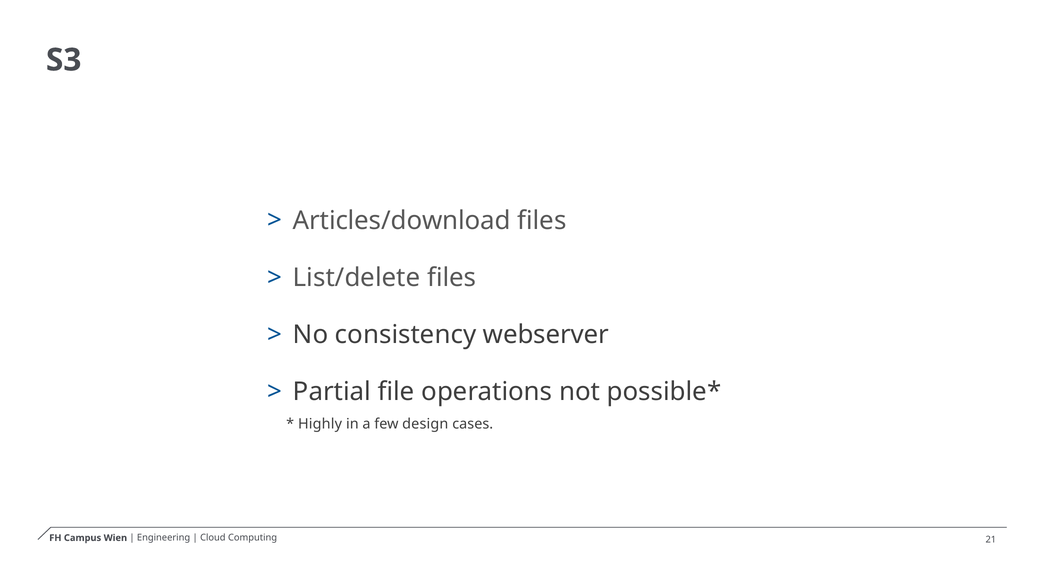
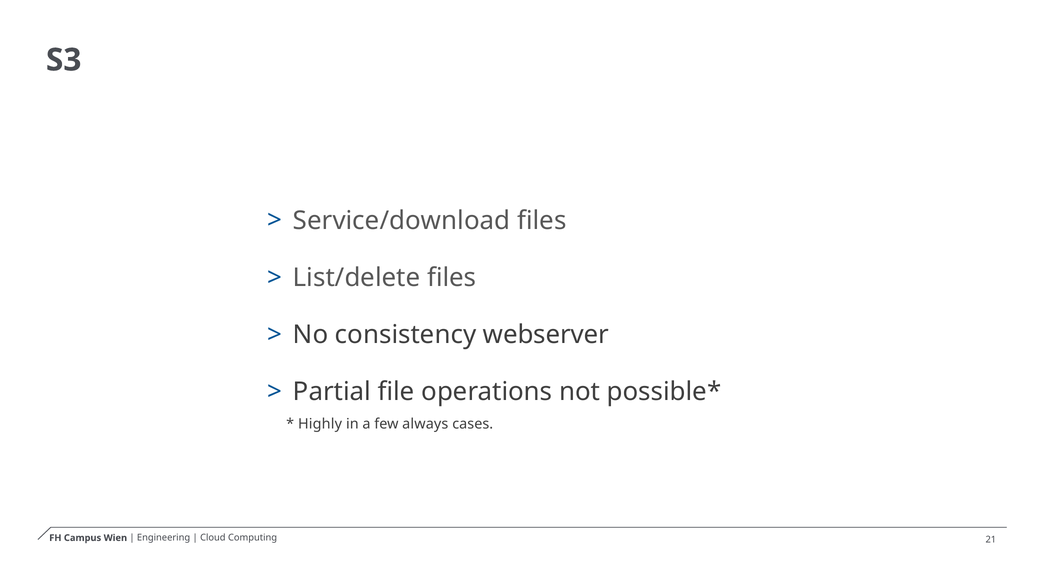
Articles/download: Articles/download -> Service/download (402, 221)
design: design -> always (425, 424)
